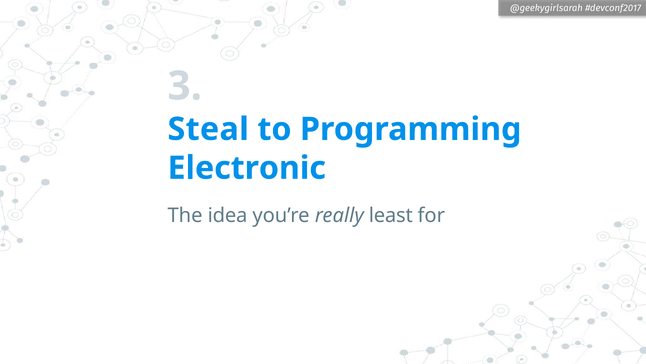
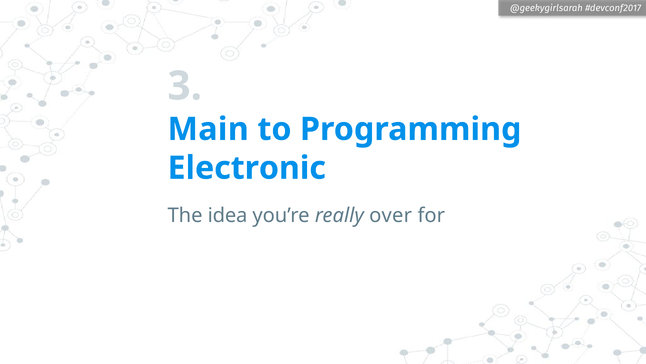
Steal: Steal -> Main (208, 129)
least: least -> over (391, 215)
